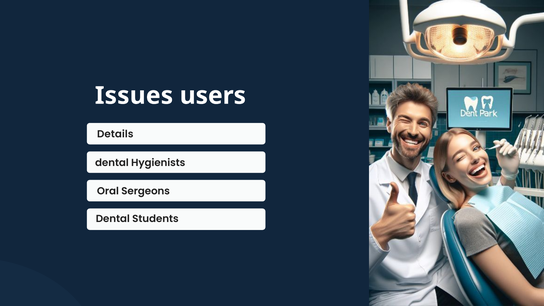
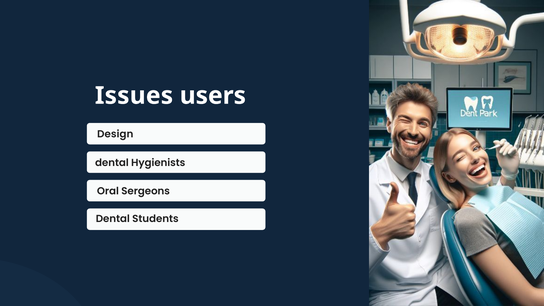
Details: Details -> Design (115, 134)
